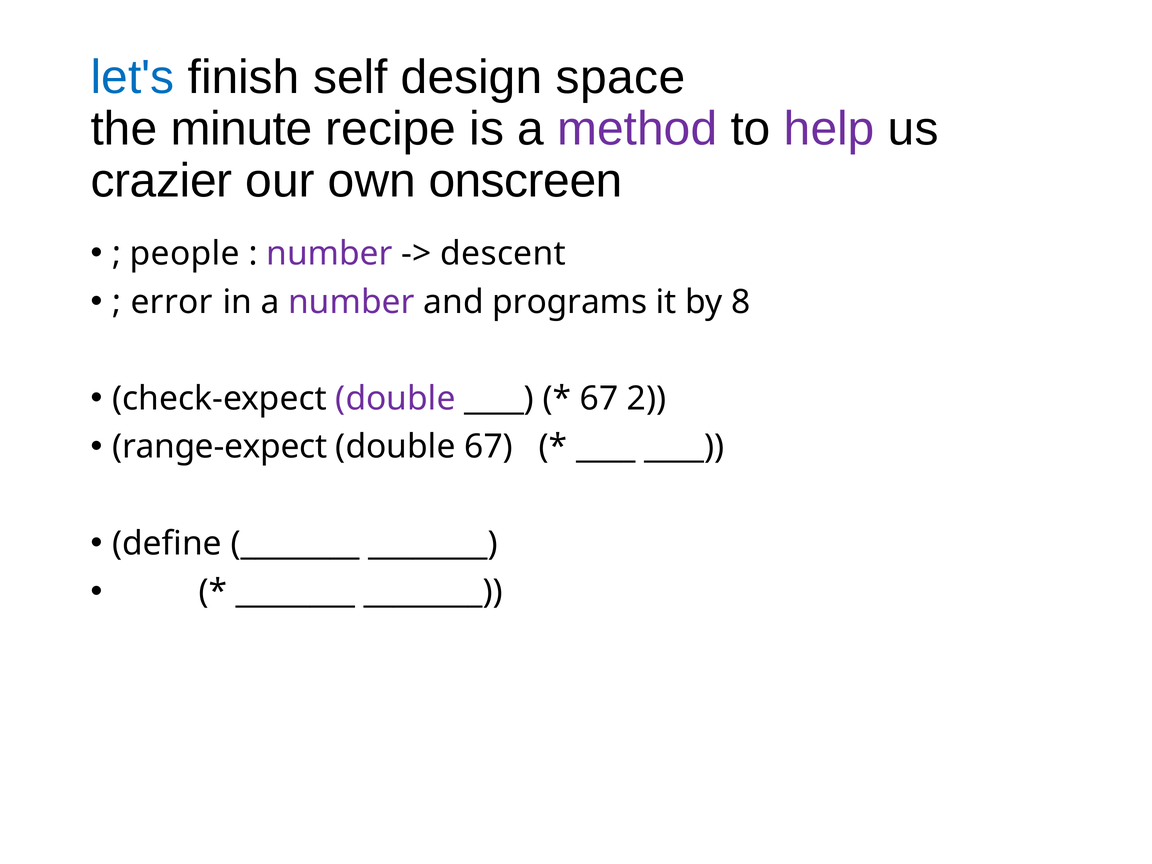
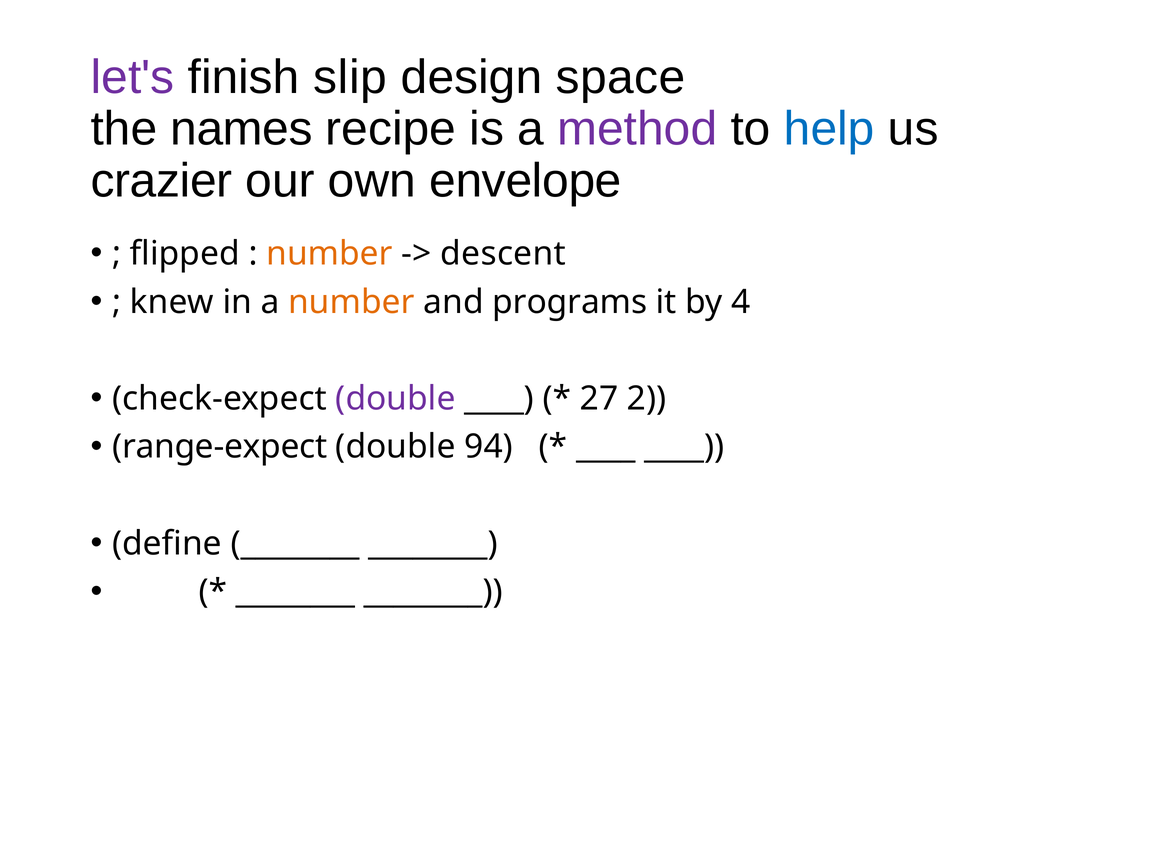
let's colour: blue -> purple (133, 77)
self: self -> slip (350, 77)
minute: minute -> names (242, 129)
help colour: purple -> blue (829, 129)
onscreen: onscreen -> envelope (525, 181)
people: people -> flipped (185, 254)
number colour: purple -> orange (329, 254)
error: error -> knew (172, 302)
number colour: purple -> orange (351, 302)
8: 8 -> 4 (741, 302)
67: 67 -> 27 (599, 399)
double 67: 67 -> 94 (489, 447)
